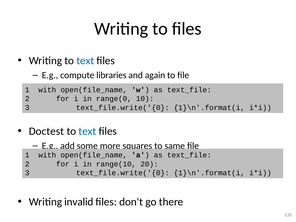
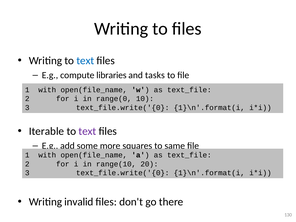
again: again -> tasks (155, 75)
Doctest: Doctest -> Iterable (46, 131)
text colour: blue -> purple (87, 131)
